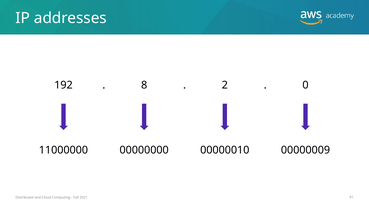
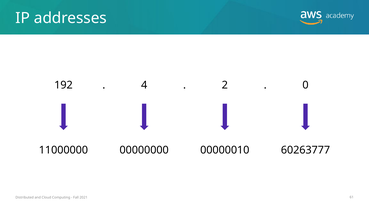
8: 8 -> 4 (144, 85)
00000009: 00000009 -> 60263777 (305, 150)
